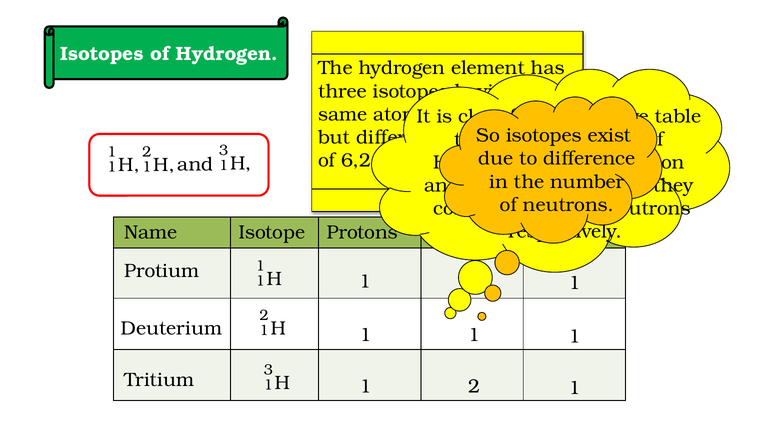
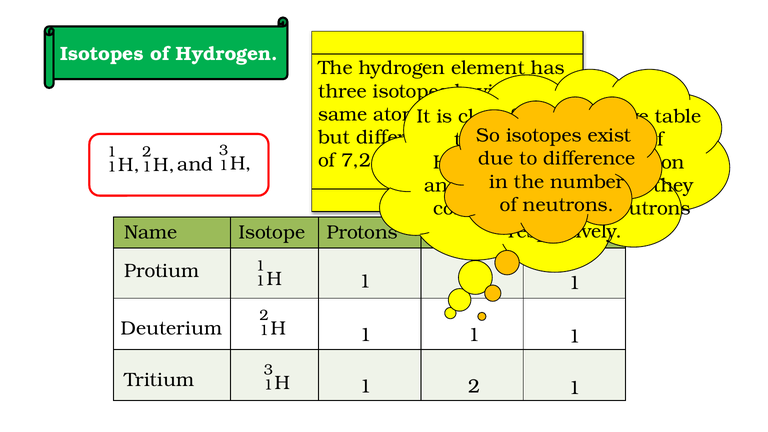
6,2: 6,2 -> 7,2 (356, 160)
